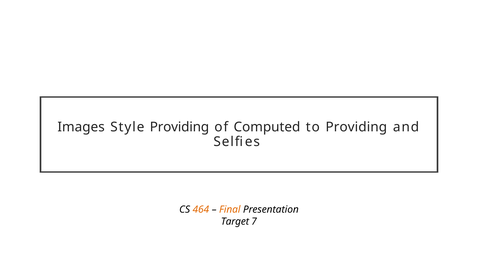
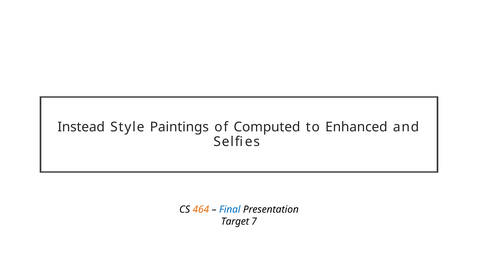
Images: Images -> Instead (81, 127)
Style Providing: Providing -> Paintings (179, 127)
to Providing: Providing -> Enhanced (356, 127)
Final colour: orange -> blue (230, 209)
